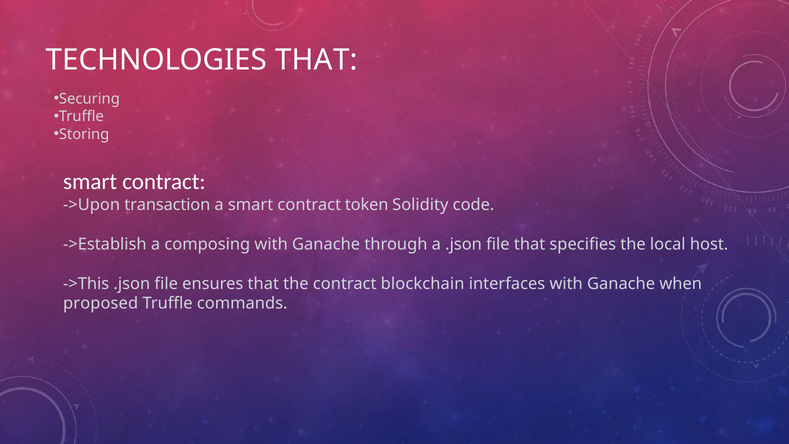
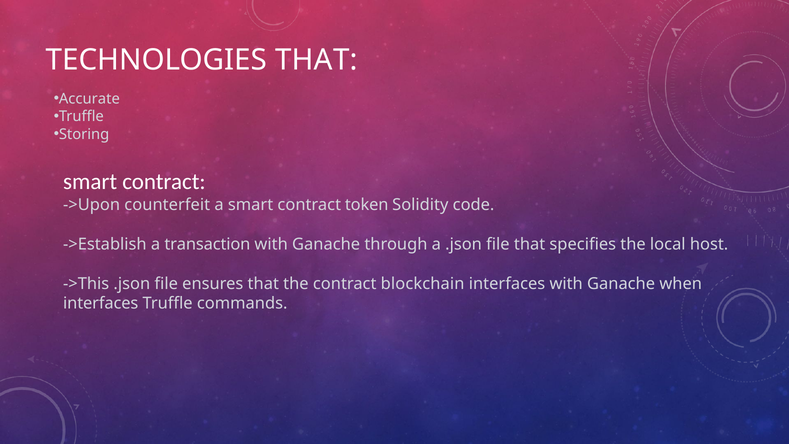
Securing: Securing -> Accurate (89, 99)
transaction: transaction -> counterfeit (167, 205)
composing: composing -> transaction (207, 244)
proposed: proposed -> interfaces (101, 303)
